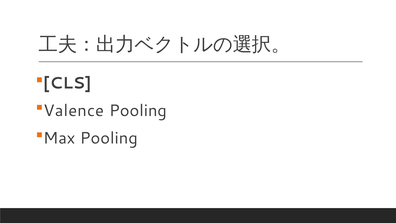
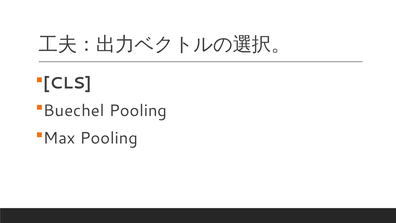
Valence: Valence -> Buechel (74, 111)
